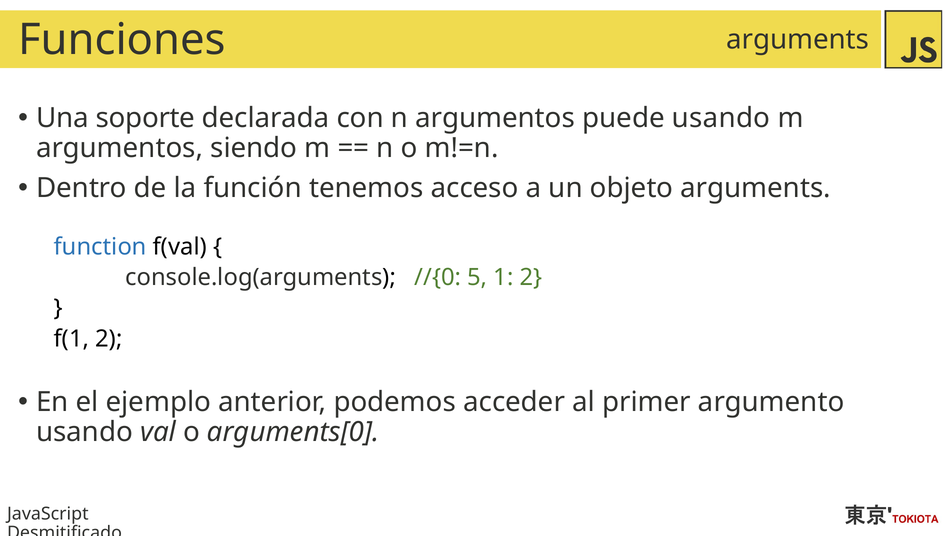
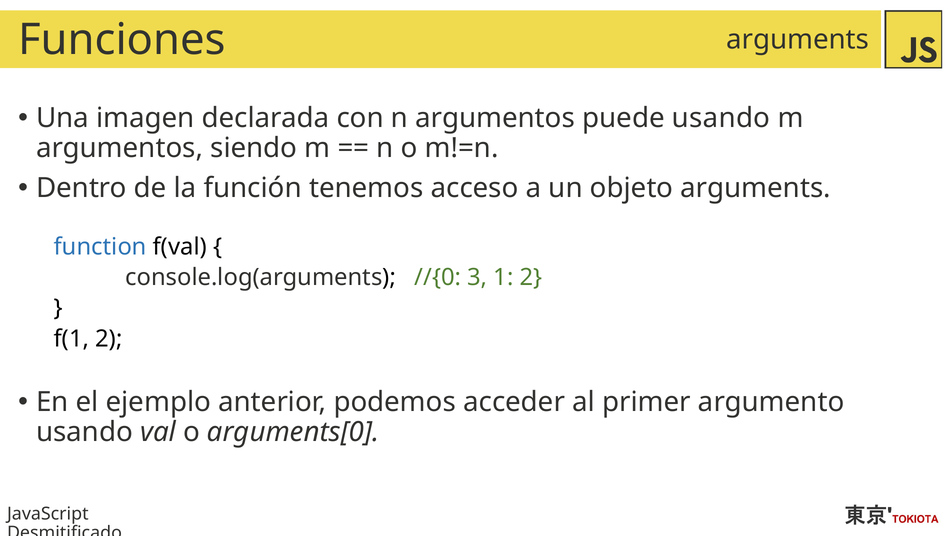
soporte: soporte -> imagen (145, 118)
5: 5 -> 3 (477, 277)
